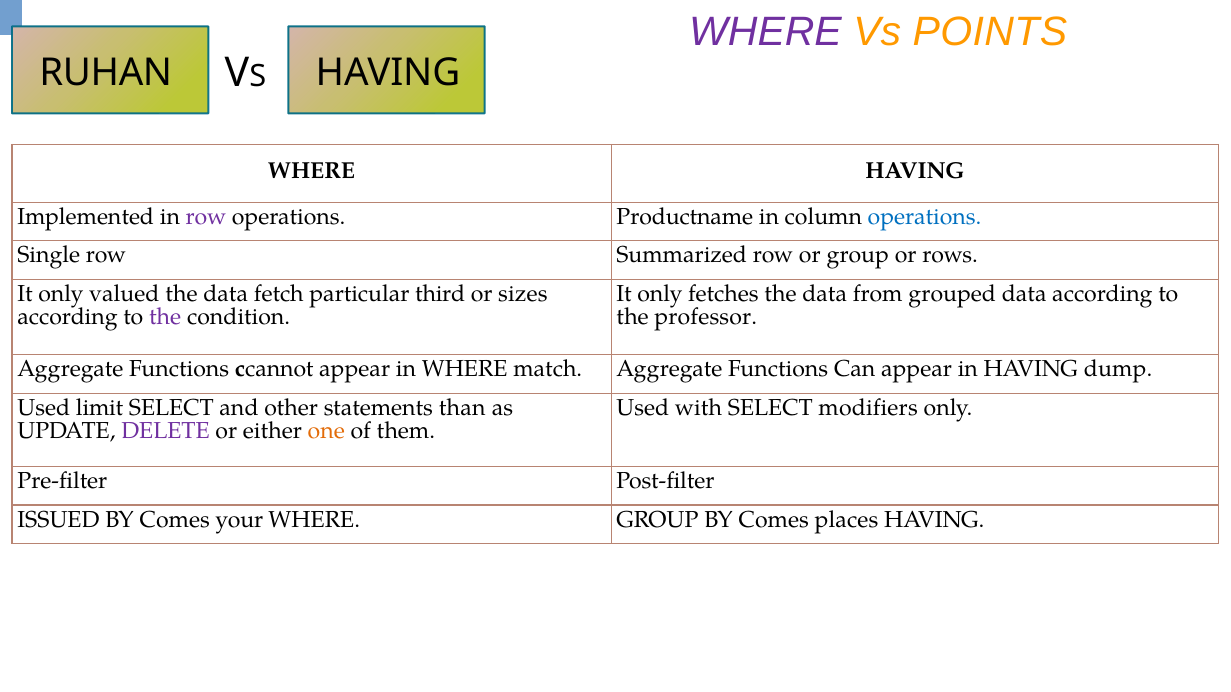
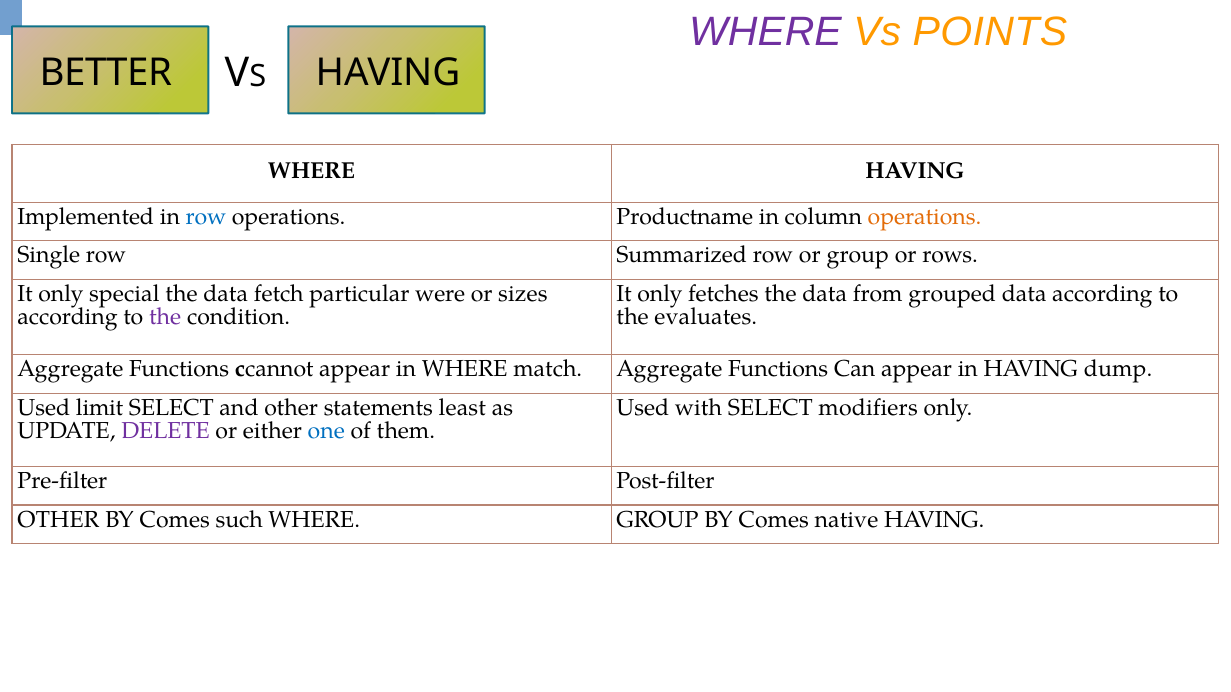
RUHAN: RUHAN -> BETTER (106, 73)
row colour: purple -> blue (206, 217)
operations colour: blue -> orange (924, 217)
valued: valued -> special (124, 294)
third: third -> were (440, 294)
professor: professor -> evaluates (706, 317)
than: than -> least (462, 408)
one colour: orange -> blue (326, 431)
ISSUED: ISSUED -> OTHER (58, 520)
your: your -> such (239, 520)
places: places -> native (846, 520)
